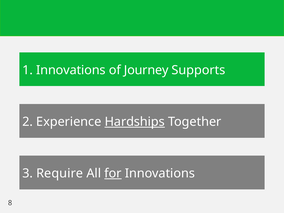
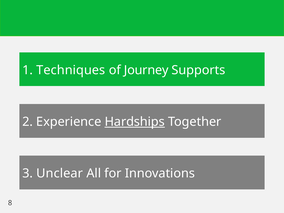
1 Innovations: Innovations -> Techniques (71, 70)
Require: Require -> Unclear (60, 173)
for underline: present -> none (113, 173)
